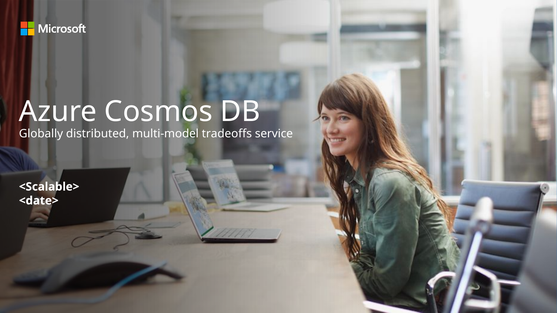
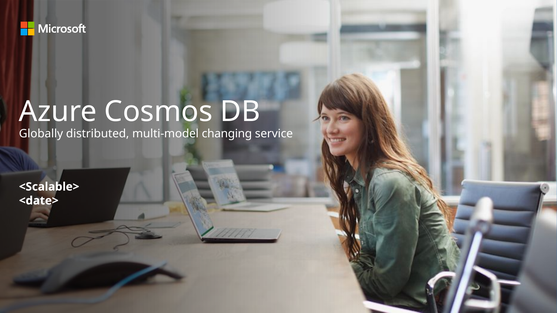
tradeoffs: tradeoffs -> changing (227, 134)
